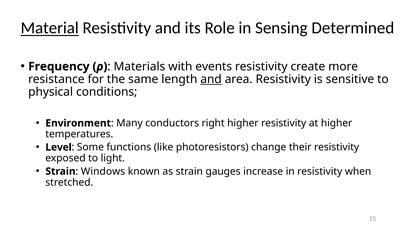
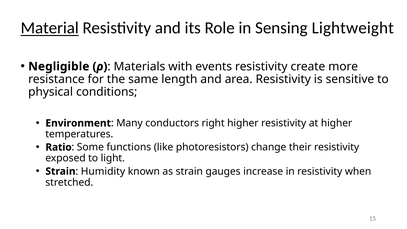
Determined: Determined -> Lightweight (353, 28)
Frequency: Frequency -> Negligible (59, 66)
and underline: present -> none (211, 79)
Level: Level -> Ratio (59, 147)
Windows: Windows -> Humidity (103, 171)
